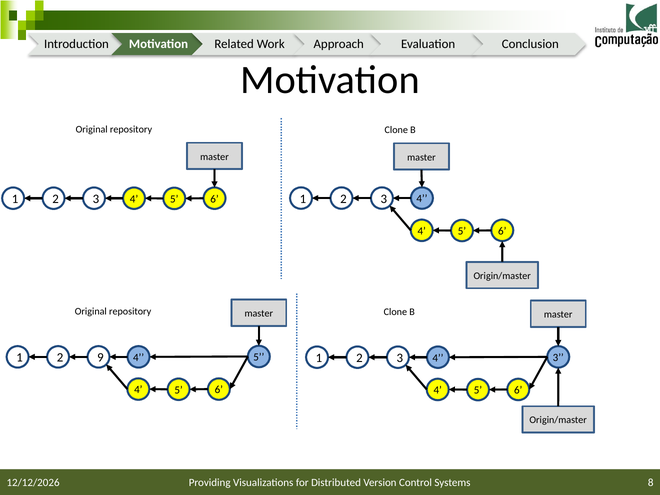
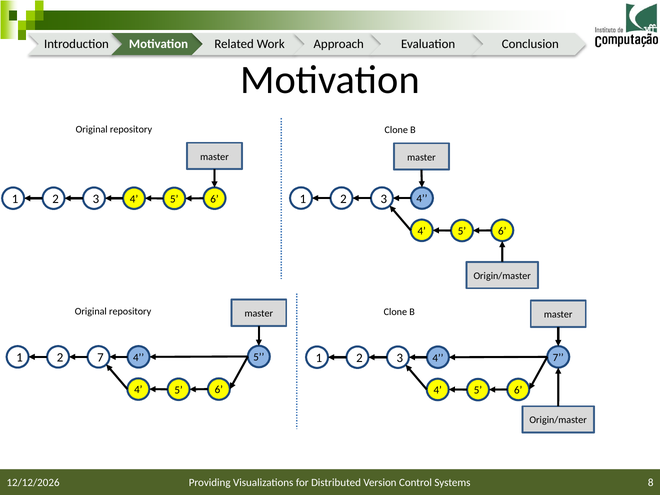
2 9: 9 -> 7 (100, 358)
3: 3 -> 7 (558, 358)
